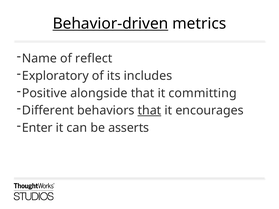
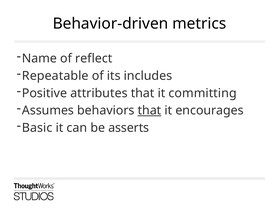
Behavior-driven underline: present -> none (110, 24)
Exploratory: Exploratory -> Repeatable (55, 76)
alongside: alongside -> attributes (99, 93)
Different: Different -> Assumes (48, 111)
Enter: Enter -> Basic (37, 128)
